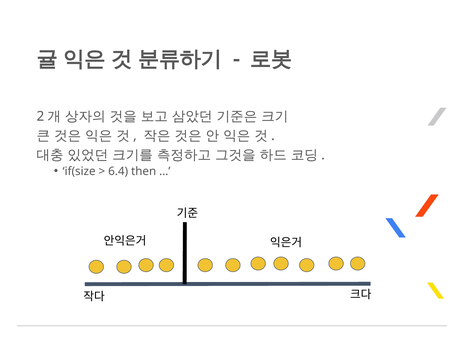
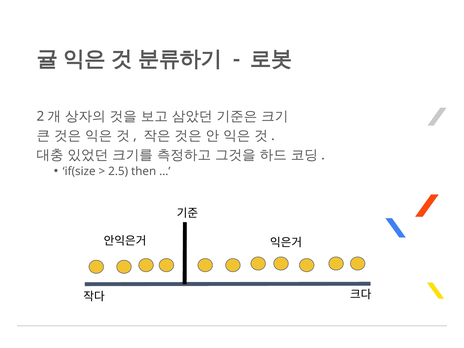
6.4: 6.4 -> 2.5 (118, 171)
